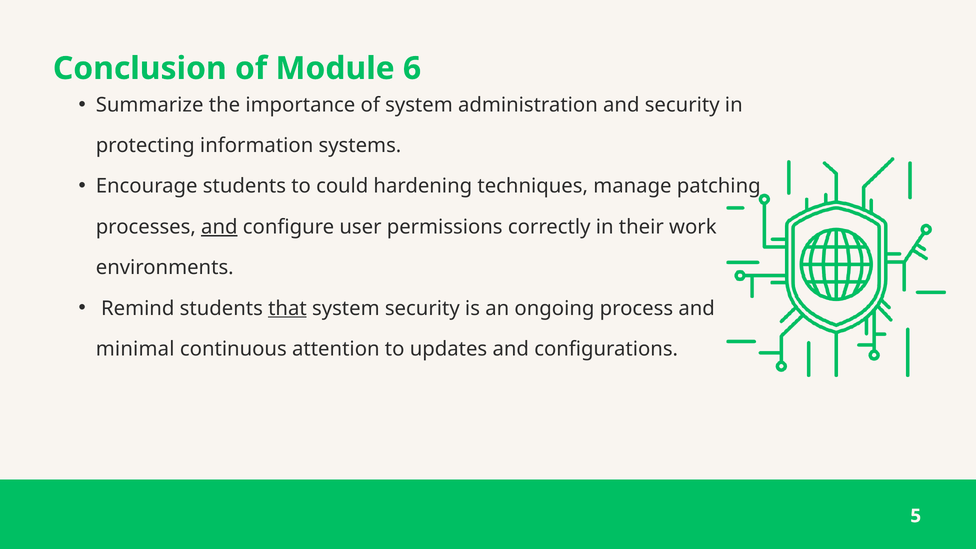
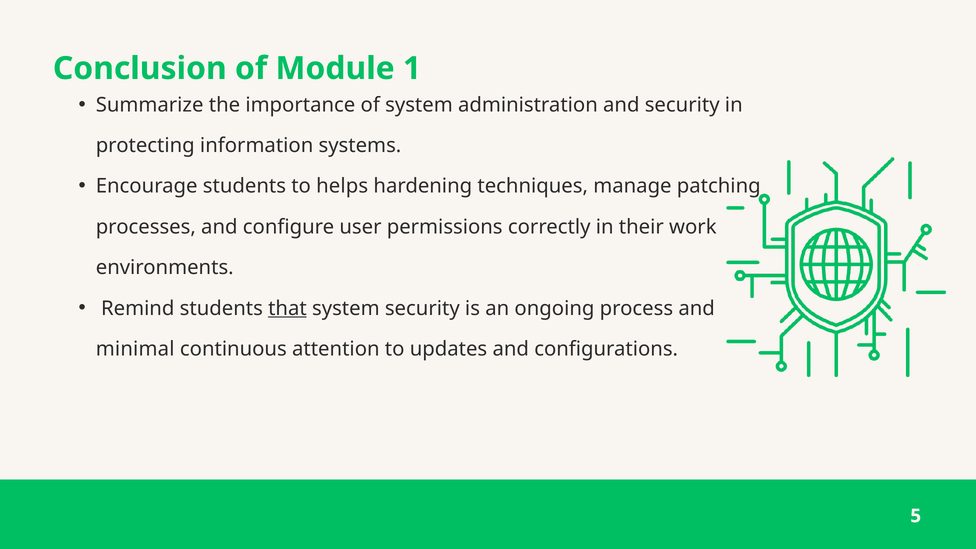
6: 6 -> 1 (412, 68)
could: could -> helps (342, 186)
and underline: present -> none (219, 227)
